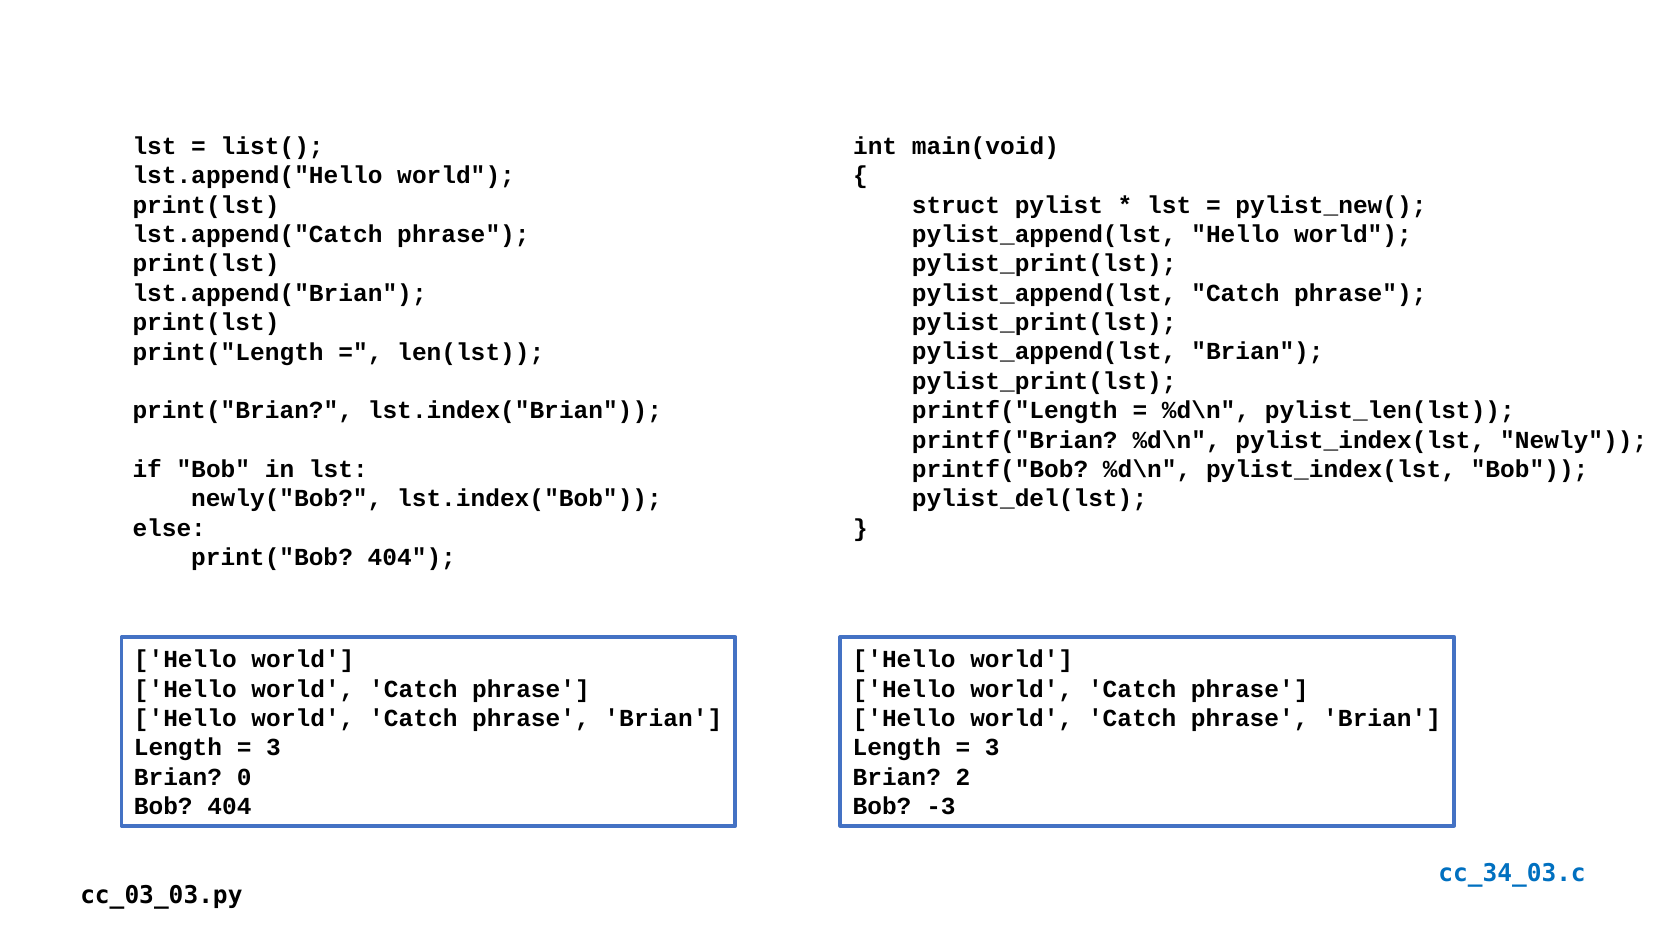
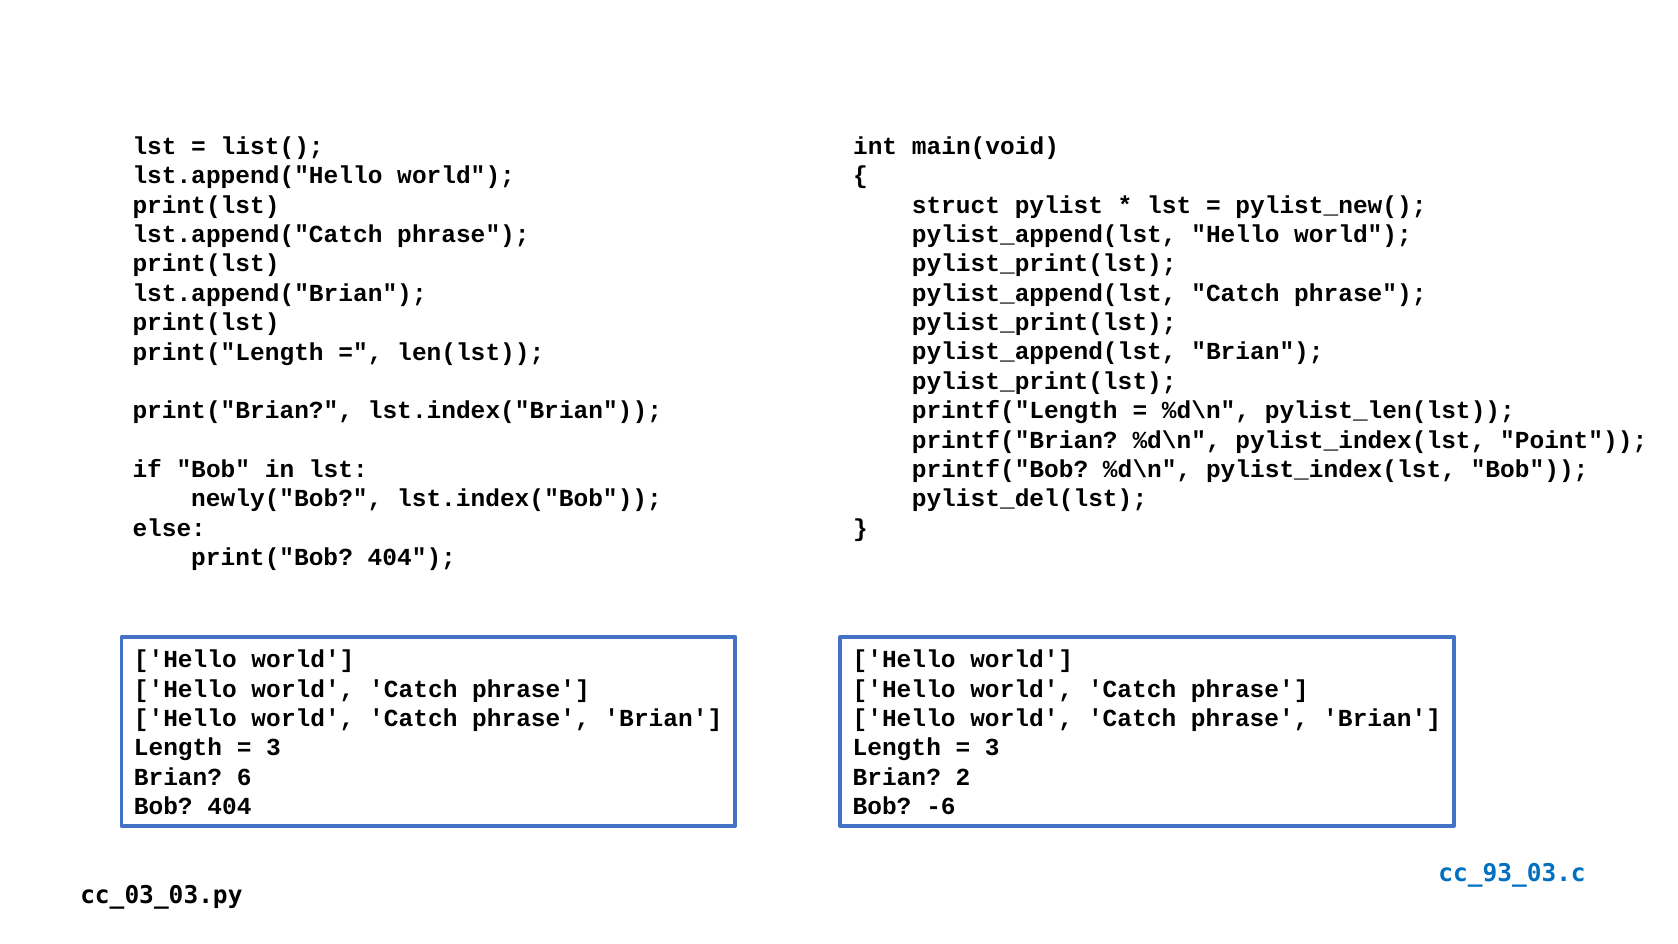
Newly: Newly -> Point (1574, 440)
0: 0 -> 6 (244, 777)
-3: -3 -> -6 (941, 806)
cc_34_03.c: cc_34_03.c -> cc_93_03.c (1512, 874)
